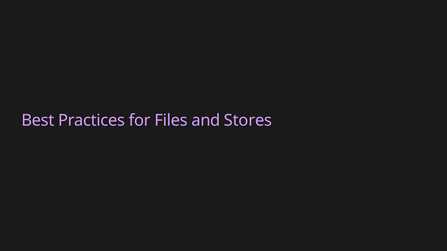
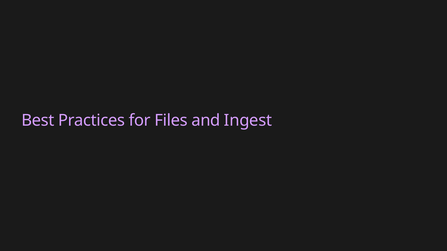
Stores: Stores -> Ingest (248, 121)
